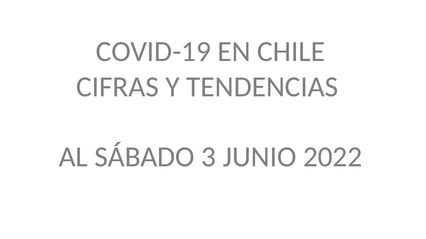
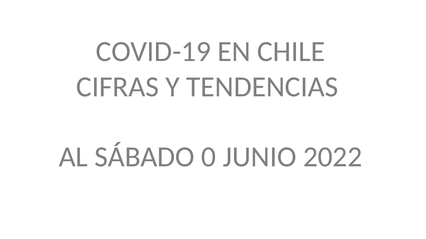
3: 3 -> 0 (209, 157)
